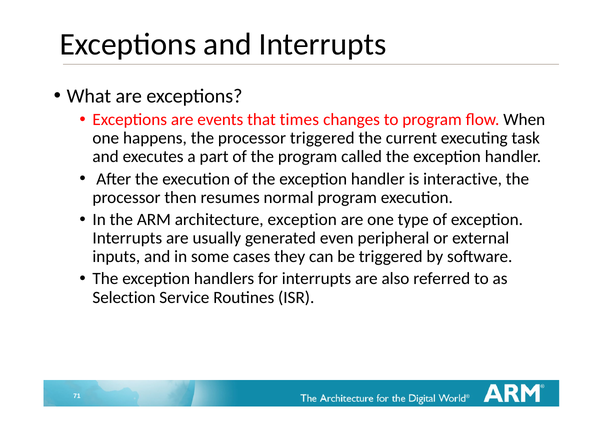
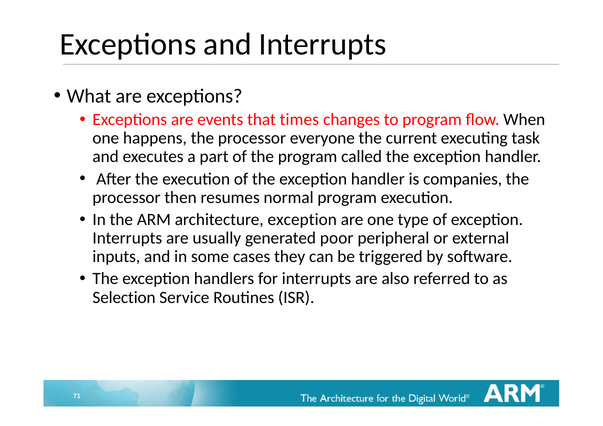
processor triggered: triggered -> everyone (322, 138)
interactive: interactive -> companies (463, 179)
even: even -> poor (337, 238)
